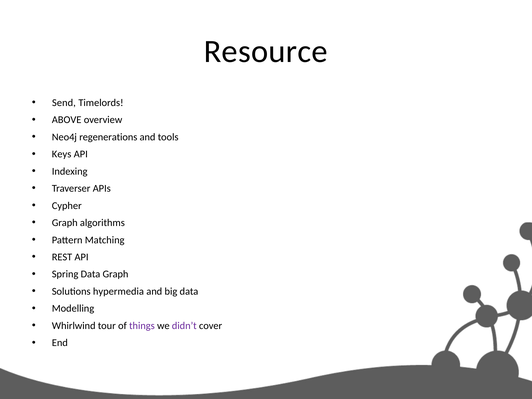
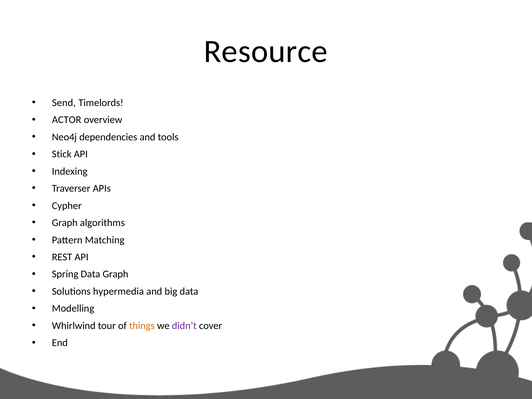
ABOVE: ABOVE -> ACTOR (67, 120)
regenerations: regenerations -> dependencies (108, 137)
Keys: Keys -> Stick (62, 154)
things colour: purple -> orange (142, 326)
